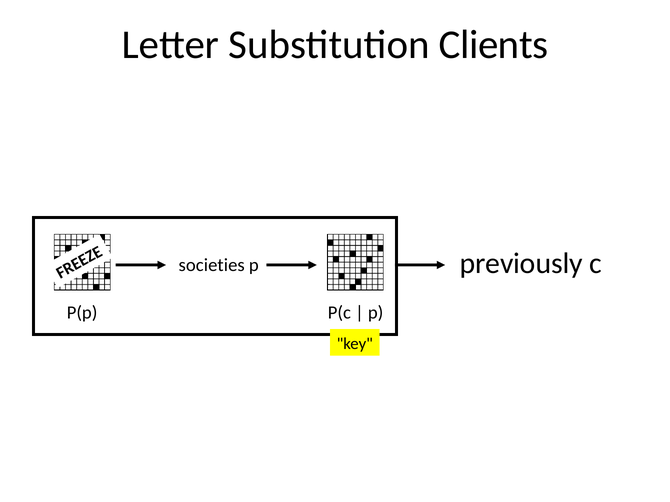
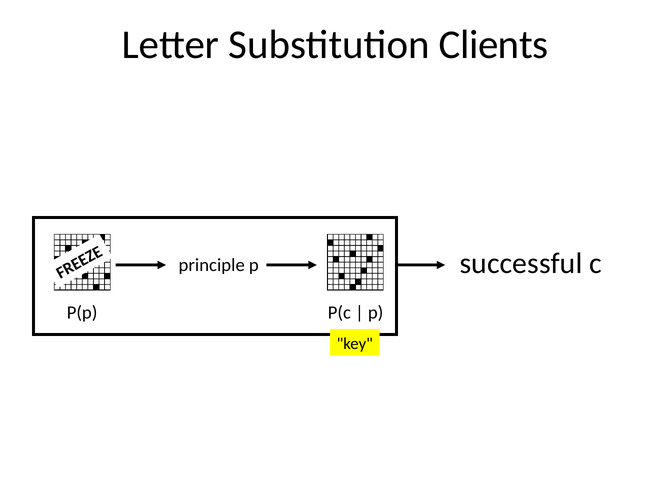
previously: previously -> successful (521, 263)
societies: societies -> principle (212, 265)
